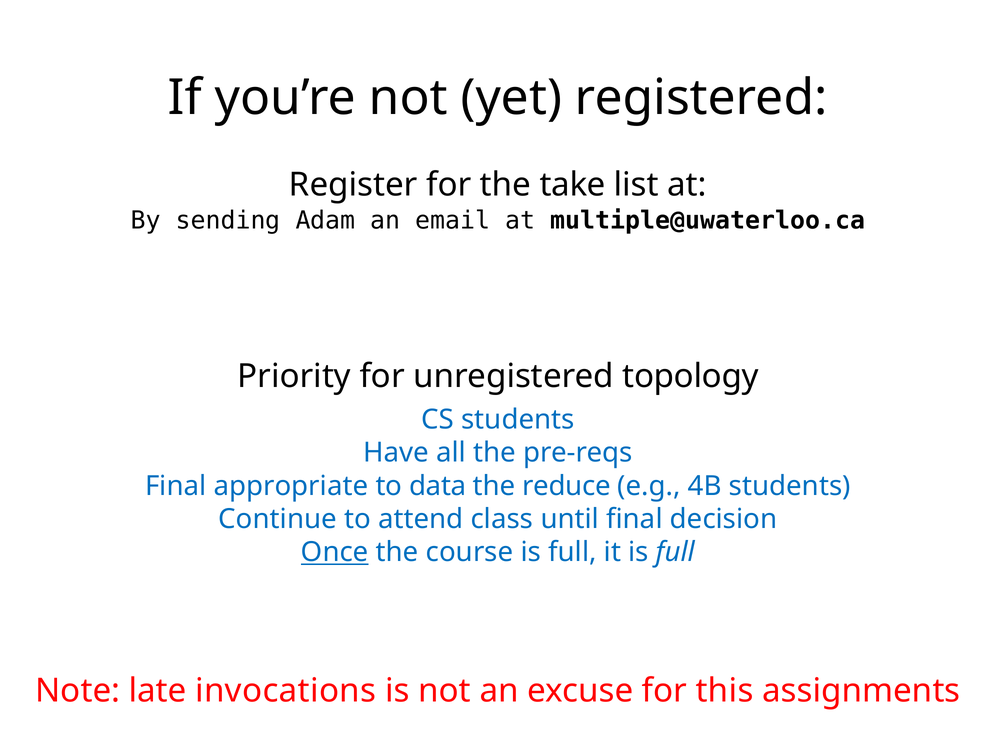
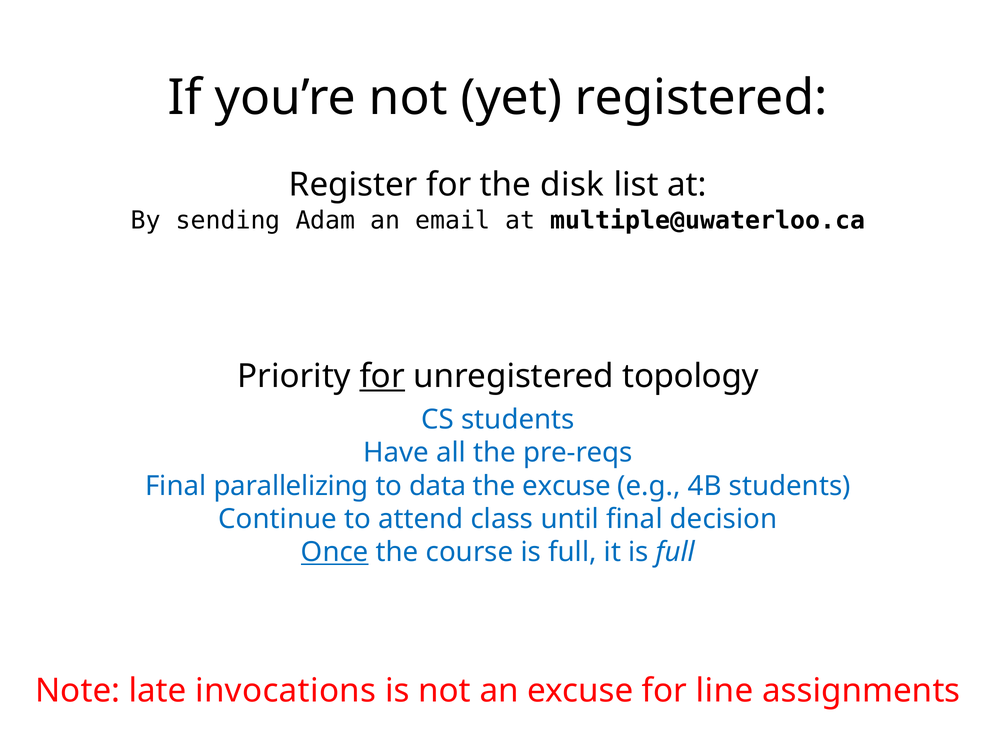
take: take -> disk (572, 185)
for underline: none -> present (382, 376)
appropriate: appropriate -> parallelizing (291, 486)
the reduce: reduce -> excuse (567, 486)
this: this -> line (725, 691)
